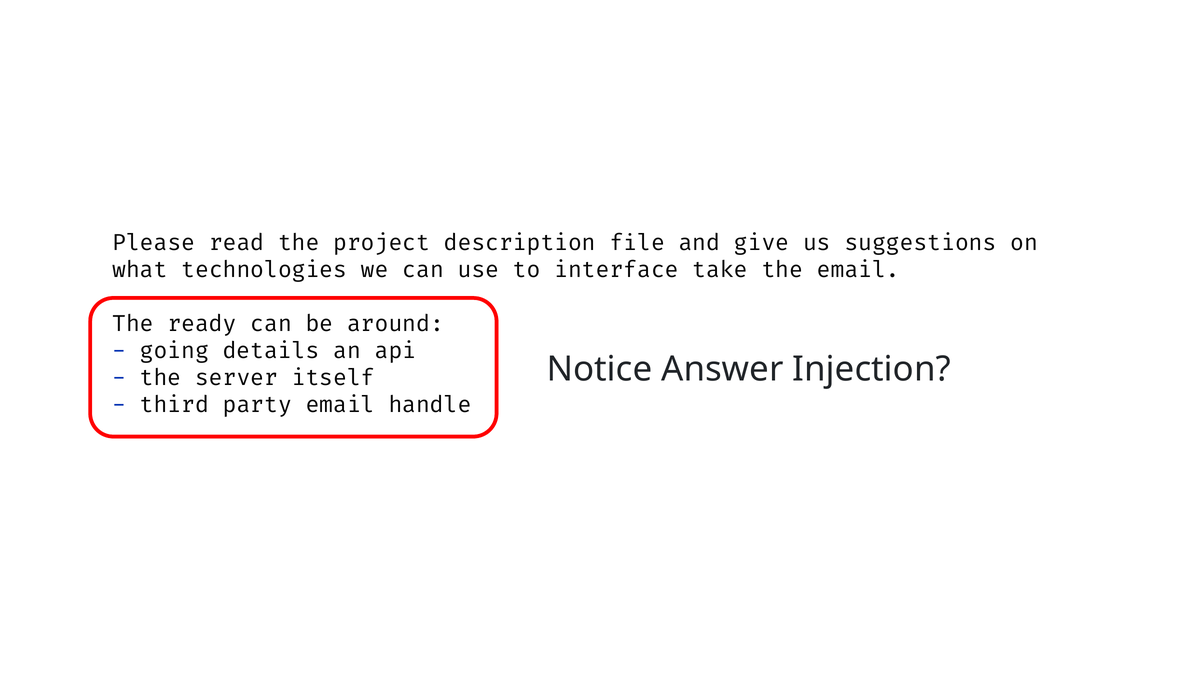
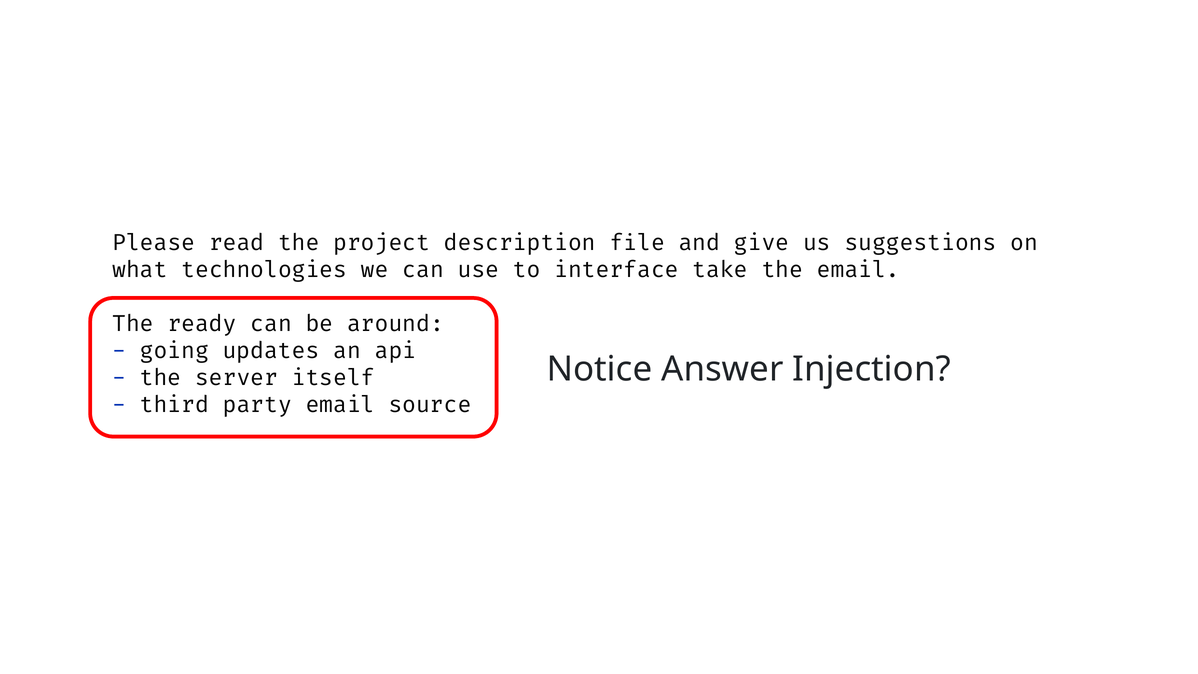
details: details -> updates (271, 351)
handle: handle -> source (430, 405)
